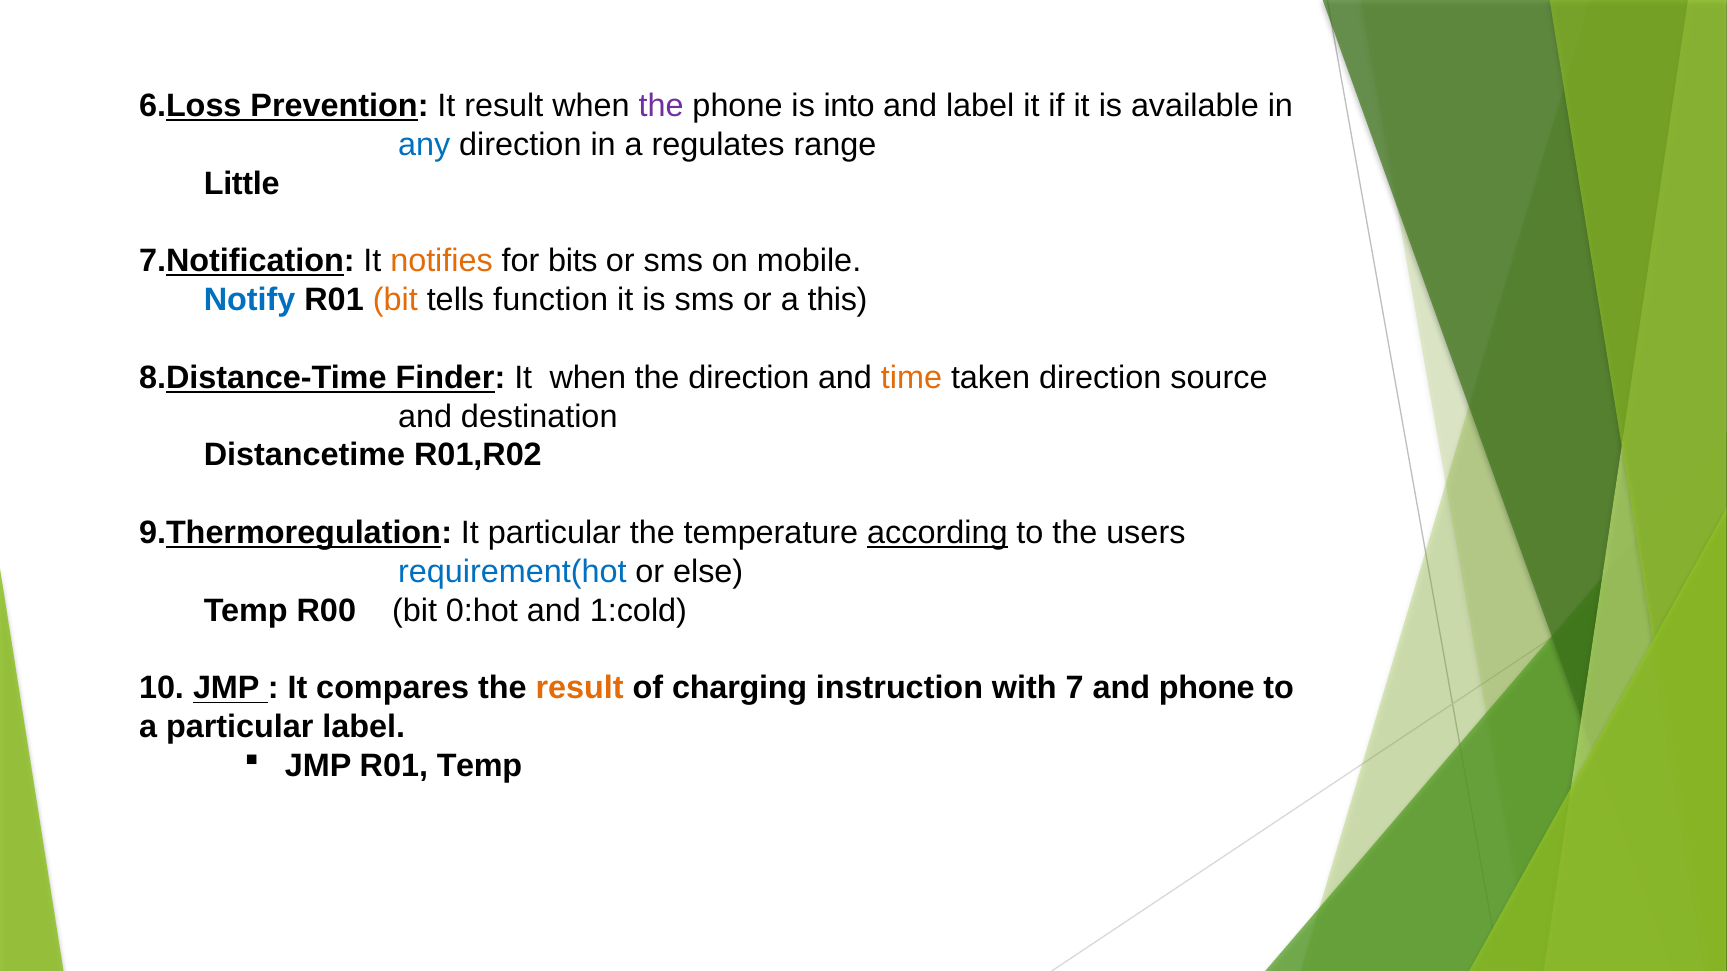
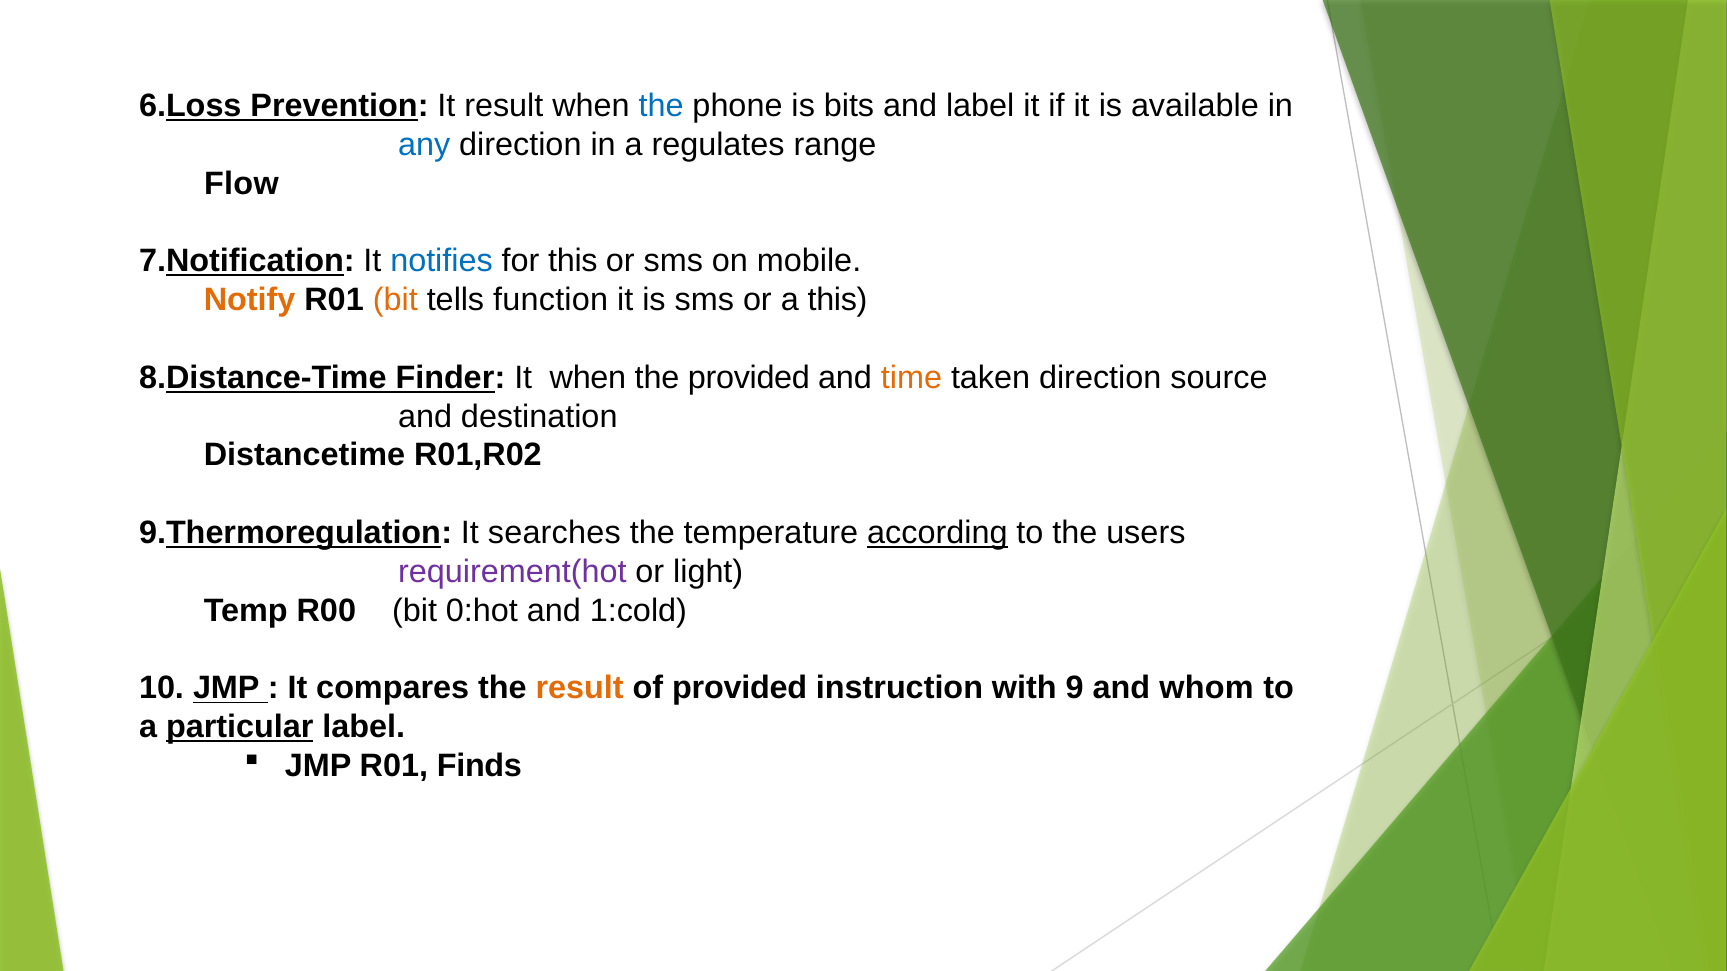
the colour: purple -> blue (661, 106)
into: into -> bits (849, 106)
Little: Little -> Flow (241, 183)
notifies colour: orange -> blue (441, 261)
for bits: bits -> this (573, 261)
Notify colour: blue -> orange (250, 300)
the direction: direction -> provided (749, 378)
It particular: particular -> searches (554, 533)
requirement(hot colour: blue -> purple (512, 572)
else: else -> light (708, 572)
of charging: charging -> provided (740, 689)
7: 7 -> 9 (1075, 689)
and phone: phone -> whom (1207, 689)
particular underline: none -> present (240, 727)
R01 Temp: Temp -> Finds (479, 766)
